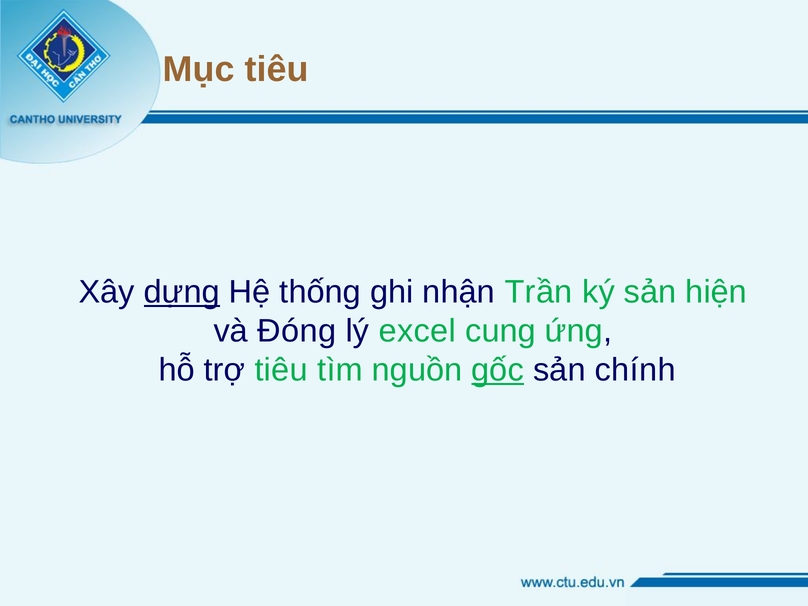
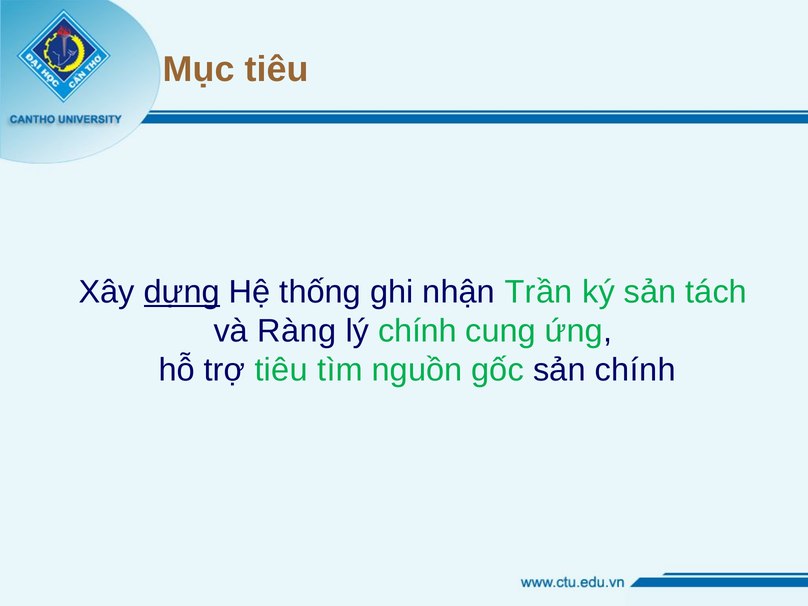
hiện: hiện -> tách (716, 292)
Đóng: Đóng -> Ràng (297, 331)
lý excel: excel -> chính (418, 331)
gốc underline: present -> none (498, 370)
